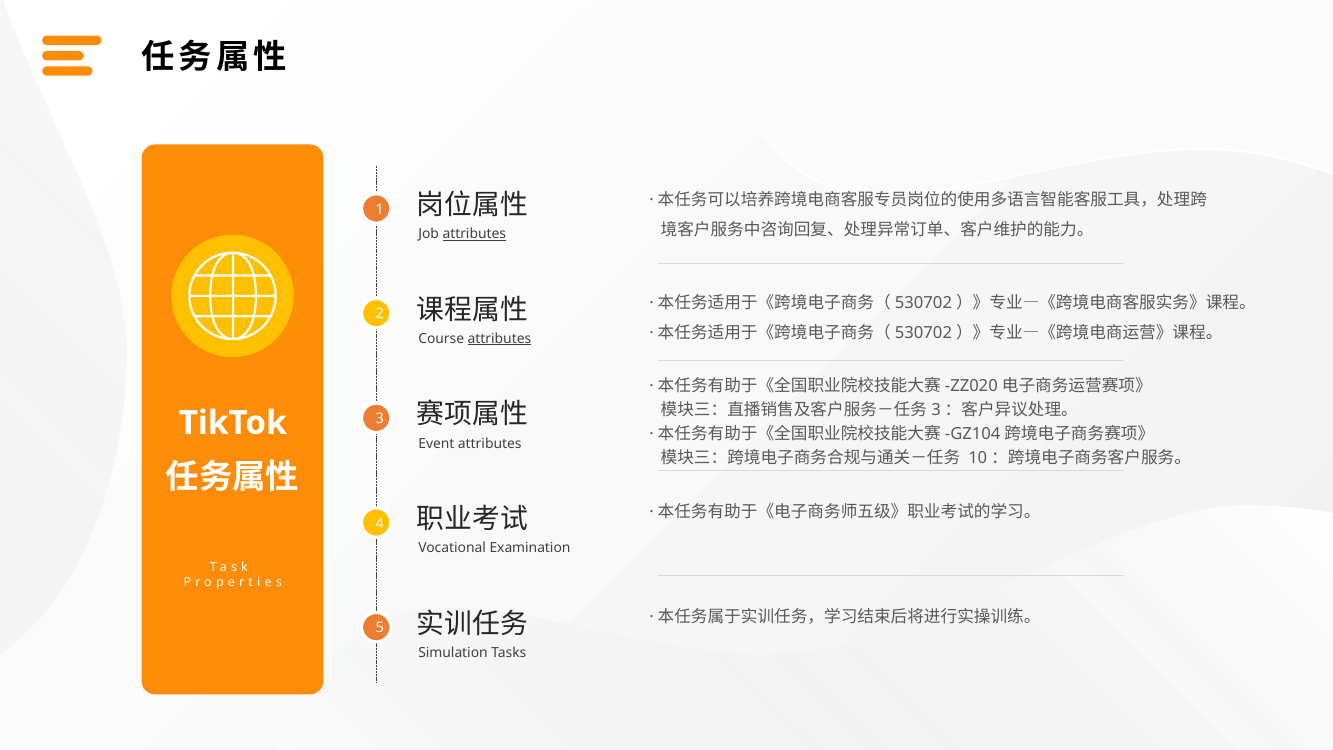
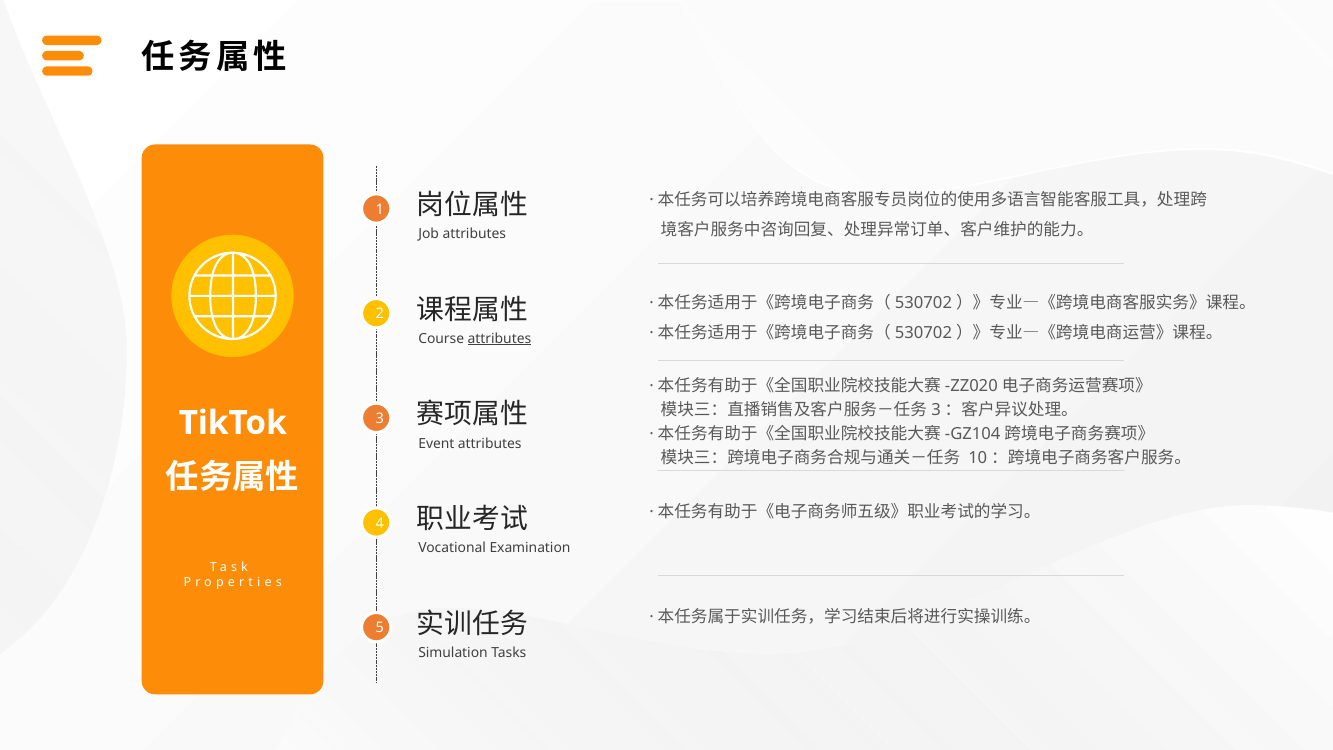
attributes underline: present -> none (474, 234)
